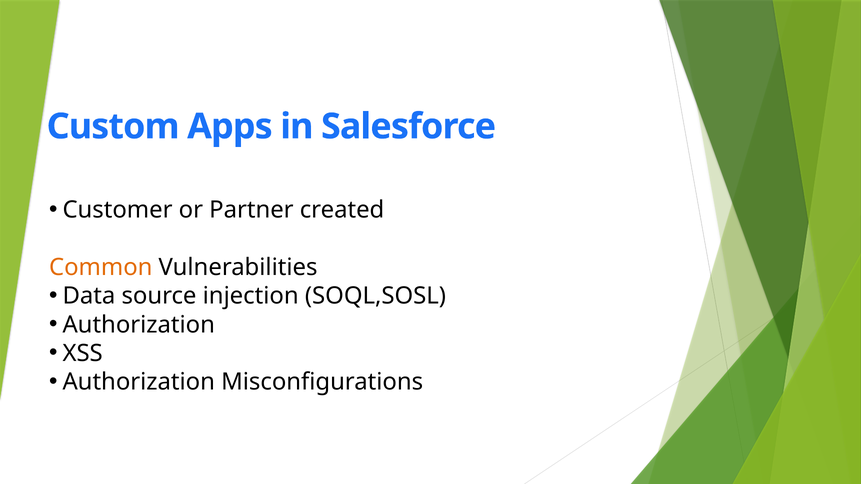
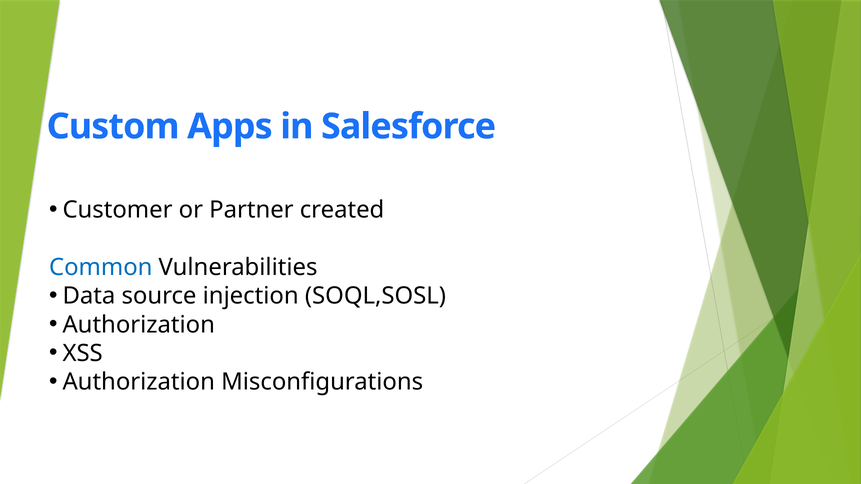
Common colour: orange -> blue (101, 267)
